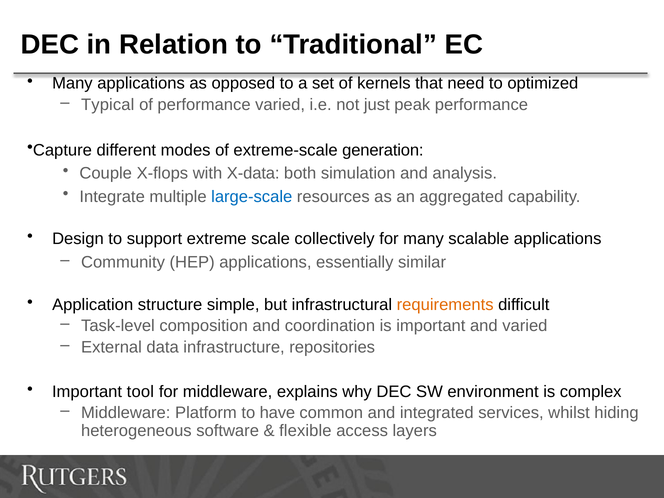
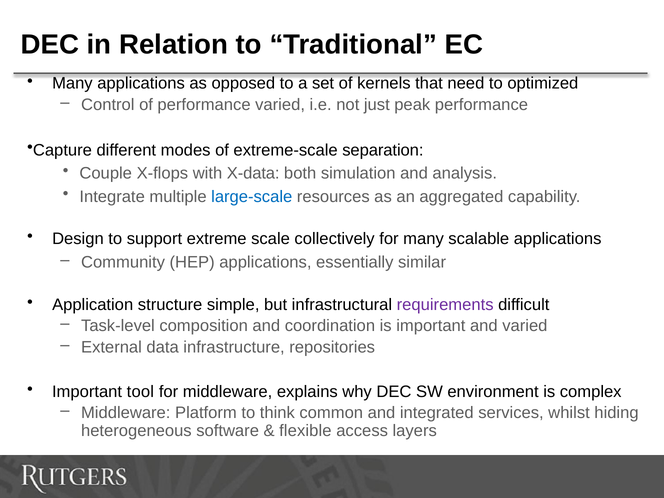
Typical: Typical -> Control (108, 105)
generation: generation -> separation (383, 150)
requirements colour: orange -> purple (445, 305)
have: have -> think (277, 413)
